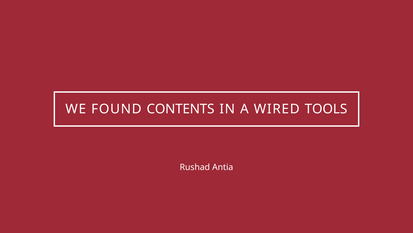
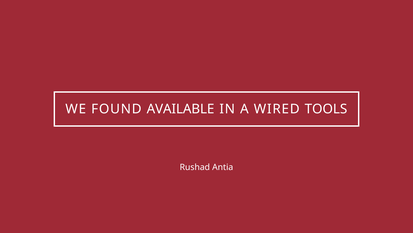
CONTENTS: CONTENTS -> AVAILABLE (181, 109)
